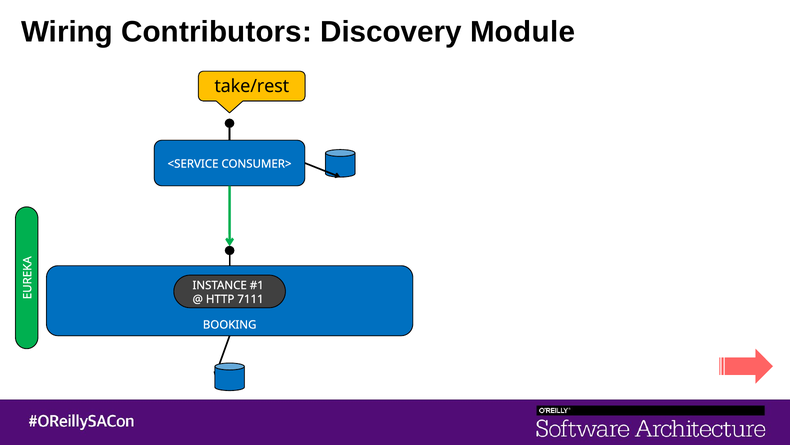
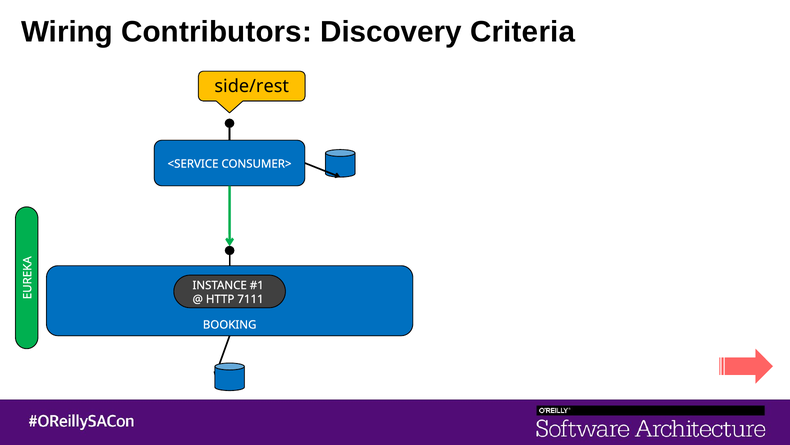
Module: Module -> Criteria (523, 32)
take/rest: take/rest -> side/rest (252, 86)
